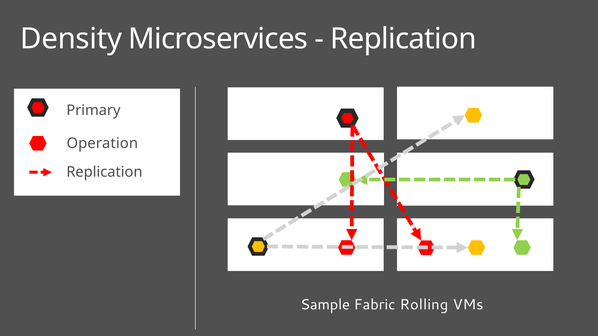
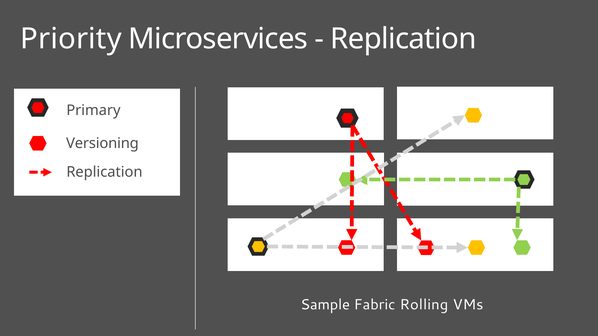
Density: Density -> Priority (71, 39)
Operation: Operation -> Versioning (102, 143)
